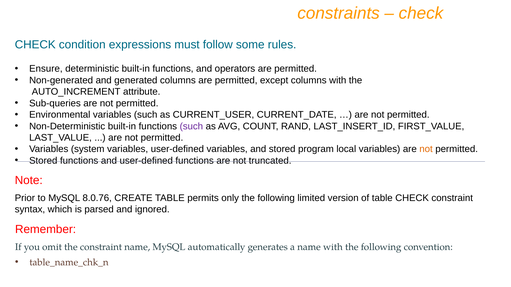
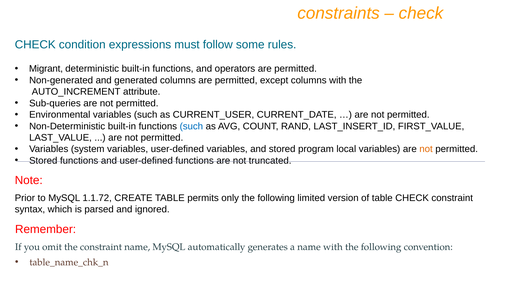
Ensure: Ensure -> Migrant (46, 69)
such colour: purple -> blue (191, 126)
8.0.76: 8.0.76 -> 1.1.72 (97, 198)
